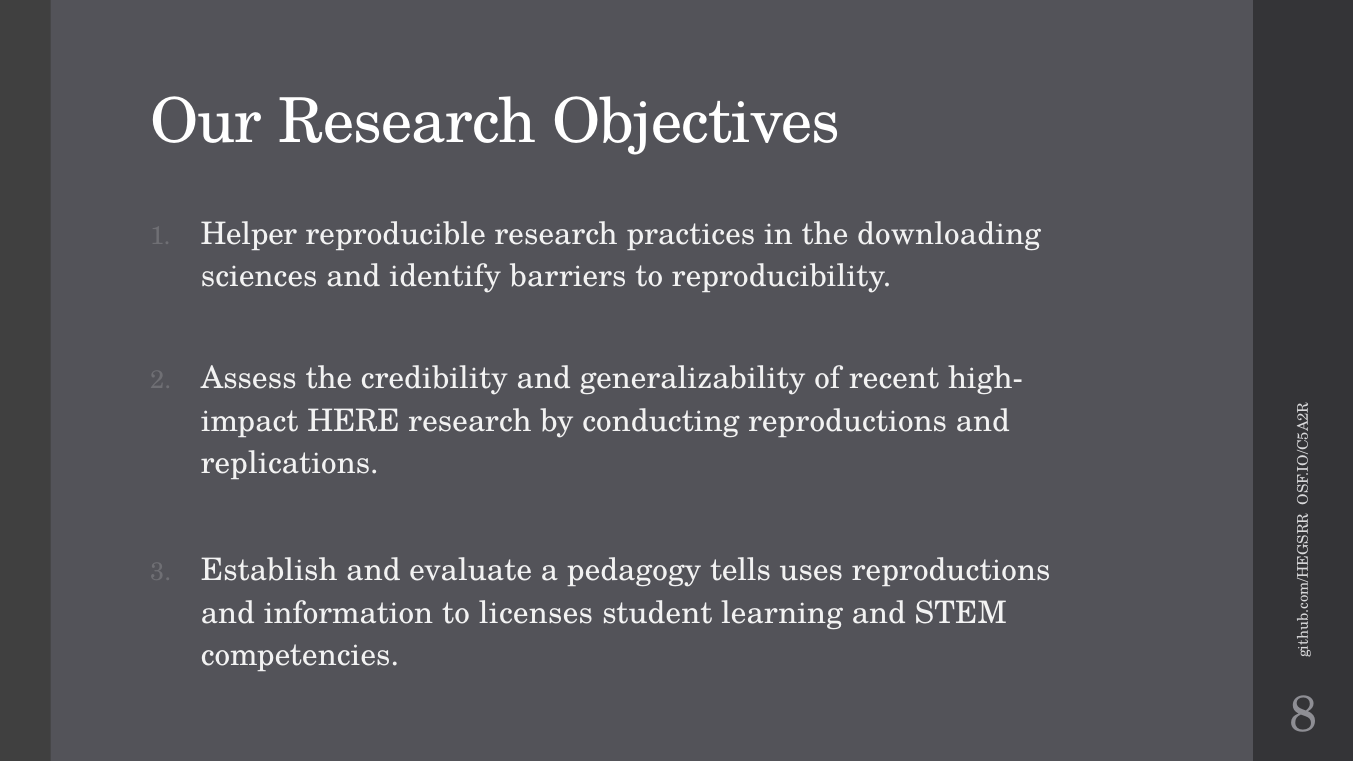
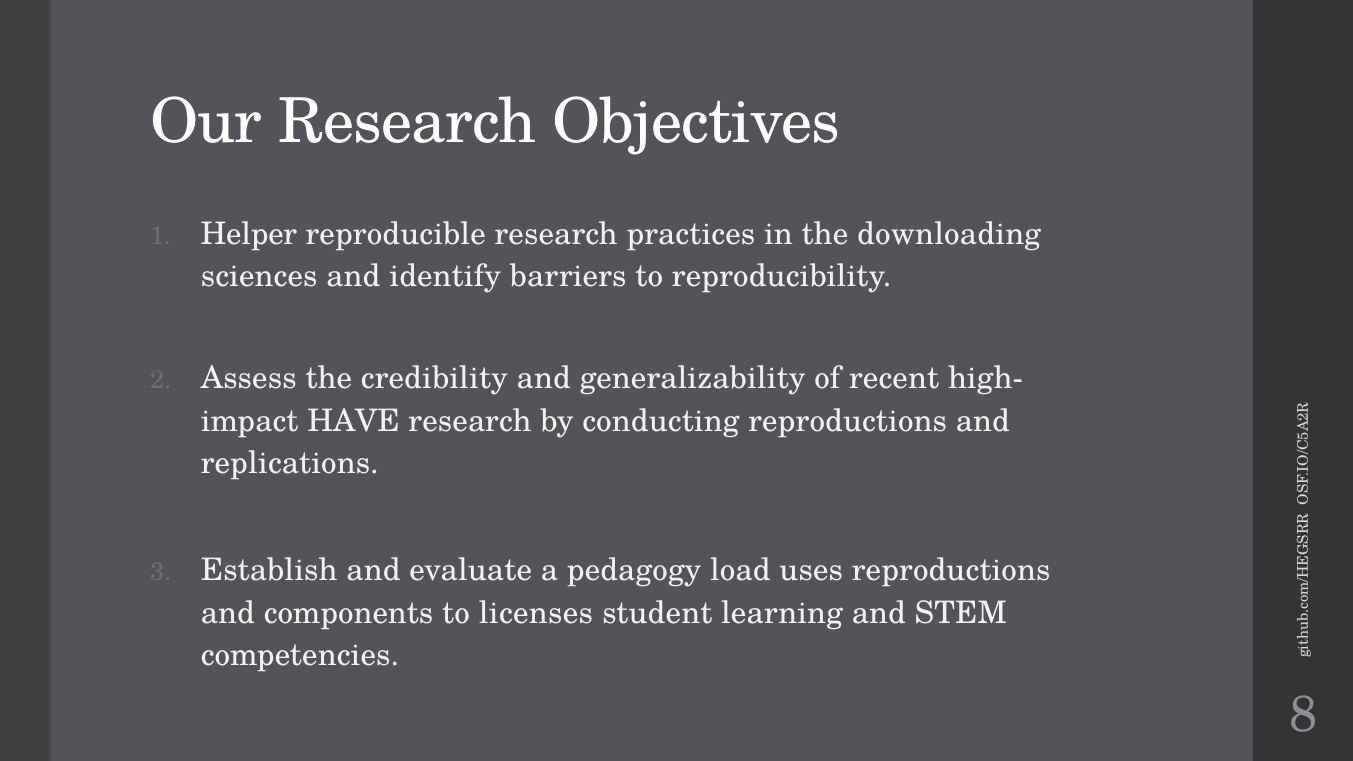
HERE: HERE -> HAVE (354, 421)
tells: tells -> load (740, 571)
information: information -> components (349, 613)
